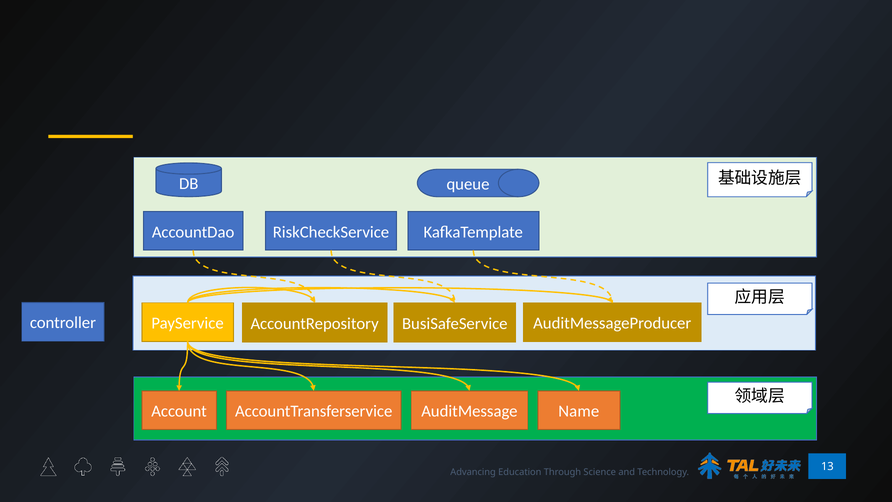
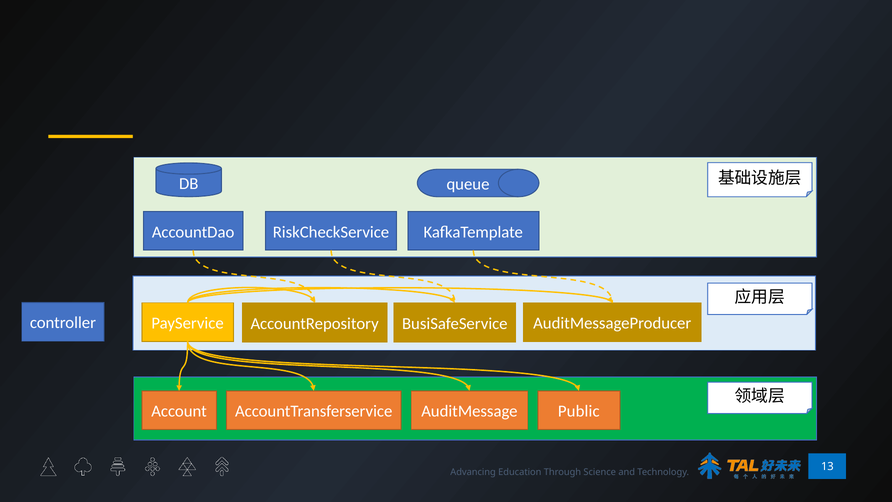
Name: Name -> Public (579, 411)
